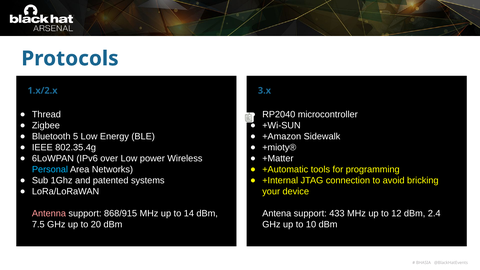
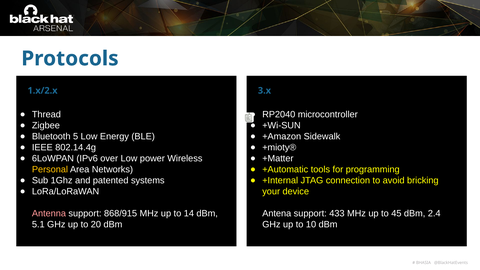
802.35.4g: 802.35.4g -> 802.14.4g (76, 148)
Personal colour: light blue -> yellow (50, 170)
12: 12 -> 45 (396, 214)
7.5: 7.5 -> 5.1 (38, 225)
